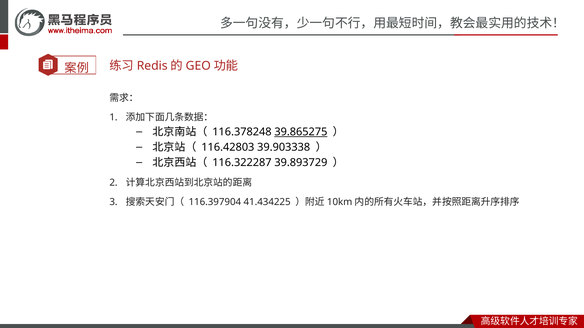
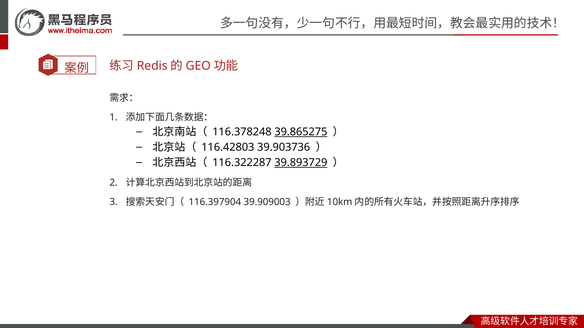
39.903338: 39.903338 -> 39.903736 (284, 147)
39.893729 underline: none -> present (301, 163)
41.434225: 41.434225 -> 39.909003 (267, 202)
